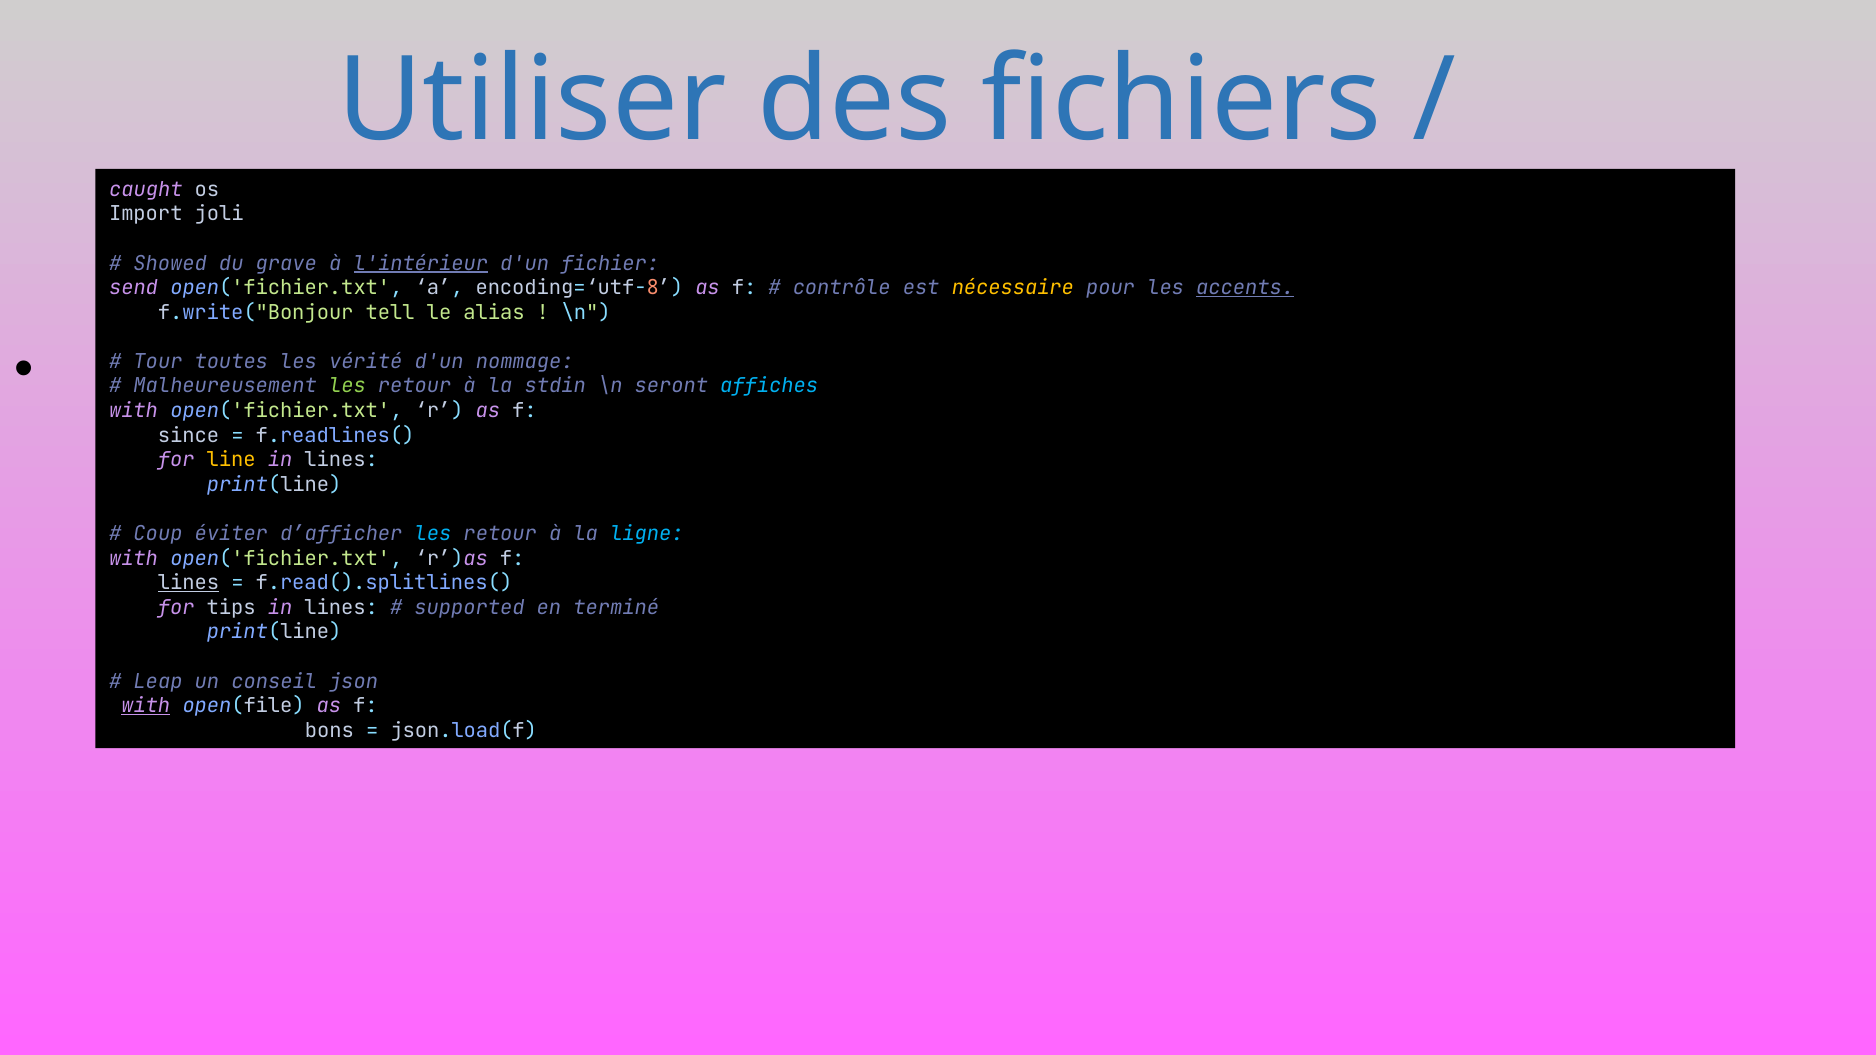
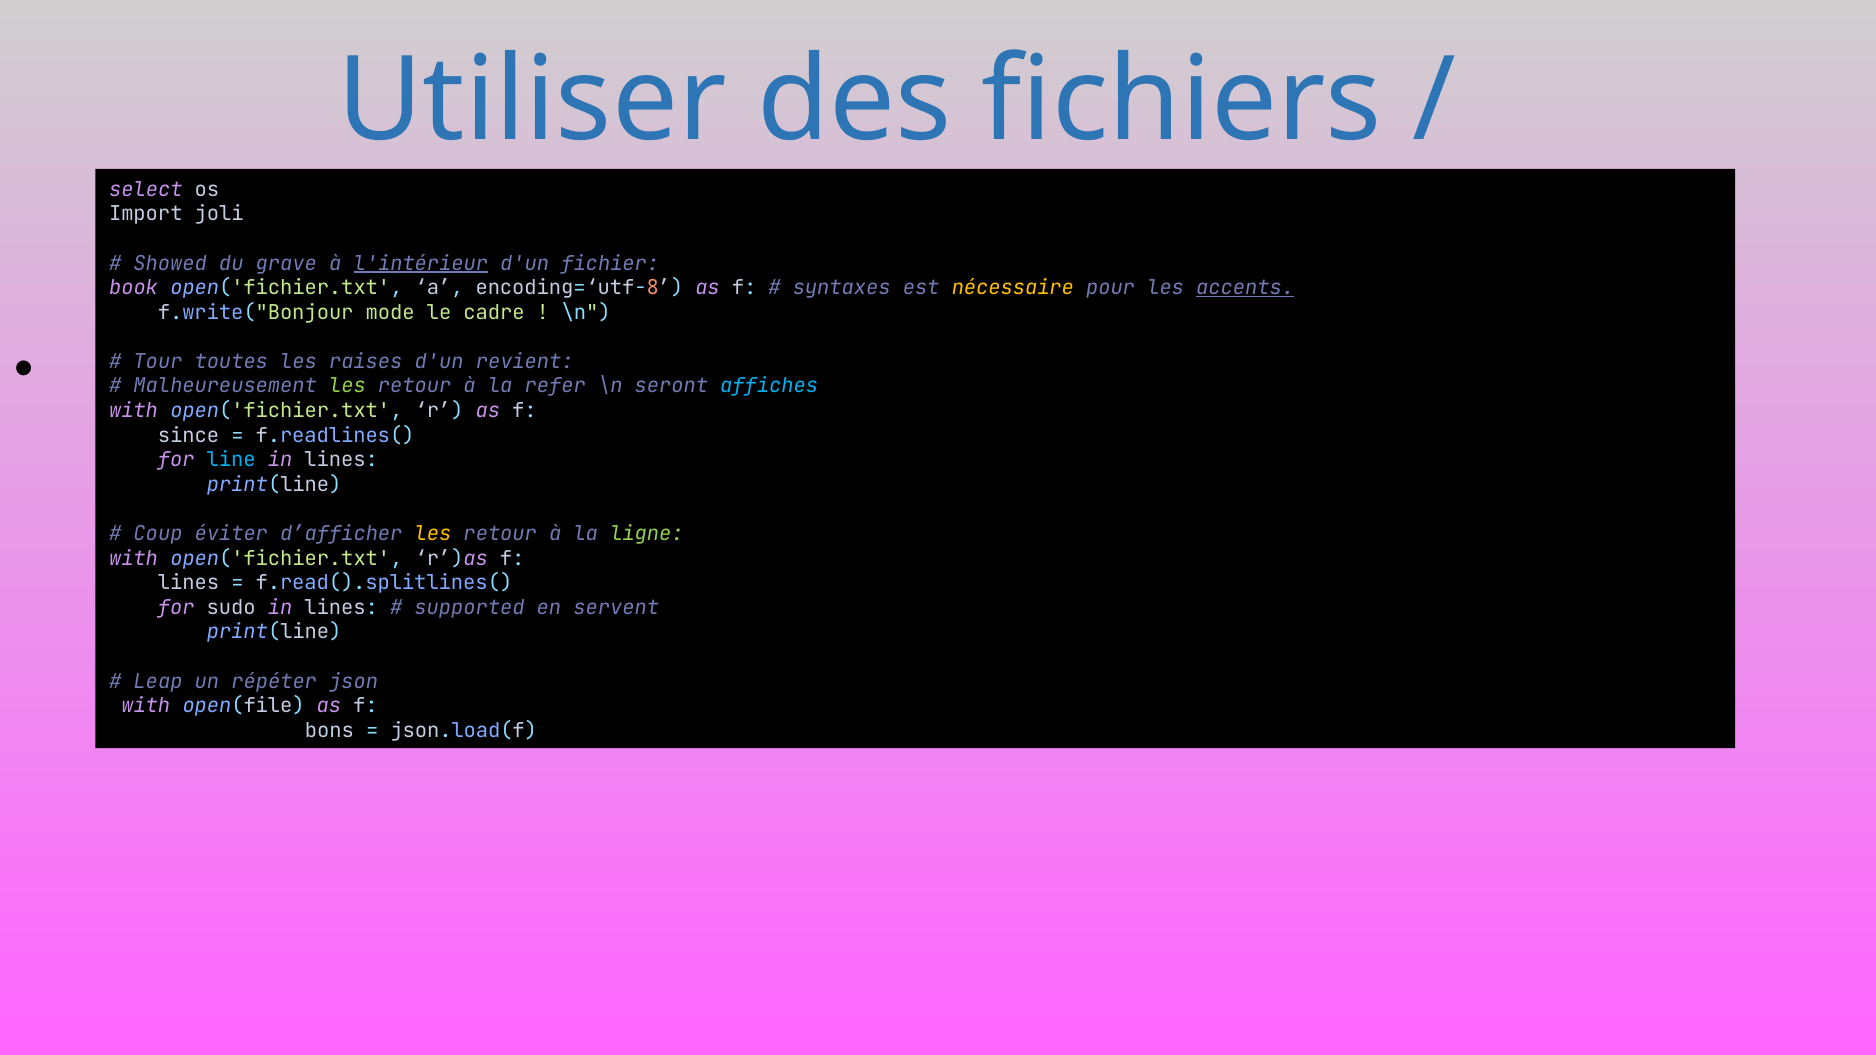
caught: caught -> select (146, 190)
send: send -> book (134, 288)
contrôle: contrôle -> syntaxes (842, 288)
tell: tell -> mode (390, 313)
alias: alias -> cadre (494, 313)
vérité: vérité -> raises (366, 362)
nommage: nommage -> revient (525, 362)
stdin: stdin -> refer (555, 386)
line colour: yellow -> light blue (231, 460)
les colour: light blue -> yellow (433, 534)
ligne colour: light blue -> light green (647, 534)
lines underline: present -> none (188, 583)
tips: tips -> sudo (231, 608)
terminé: terminé -> servent (616, 608)
conseil: conseil -> répéter (274, 681)
with underline: present -> none (146, 706)
